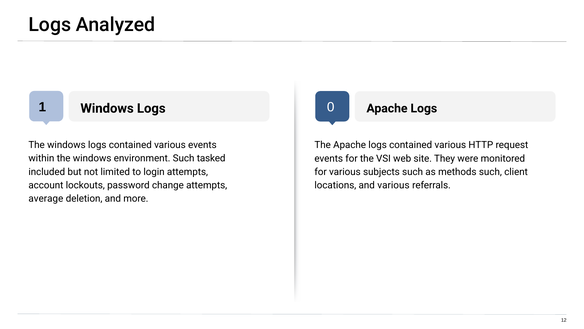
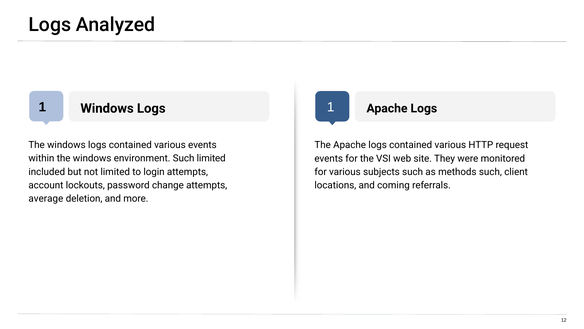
1 0: 0 -> 1 (331, 107)
Such tasked: tasked -> limited (211, 158)
and various: various -> coming (393, 185)
